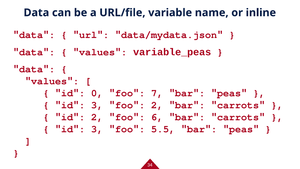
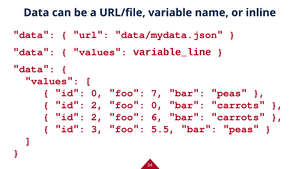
variable_peas: variable_peas -> variable_line (172, 52)
3: 3 -> 2 (97, 105)
foo 2: 2 -> 0 (157, 105)
